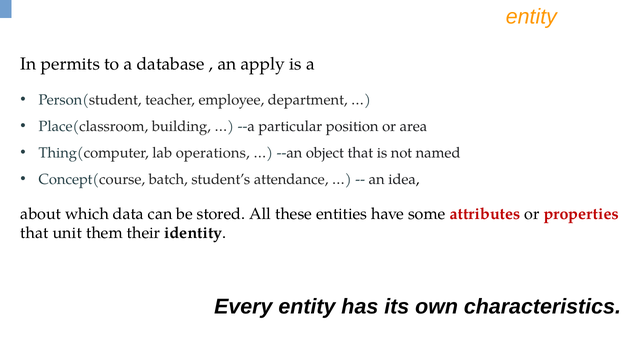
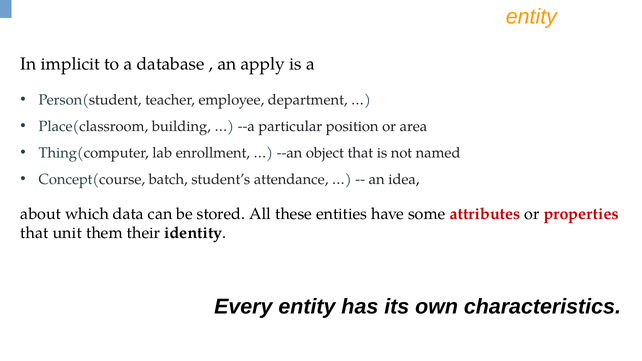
permits: permits -> implicit (70, 64)
operations: operations -> enrollment (213, 153)
